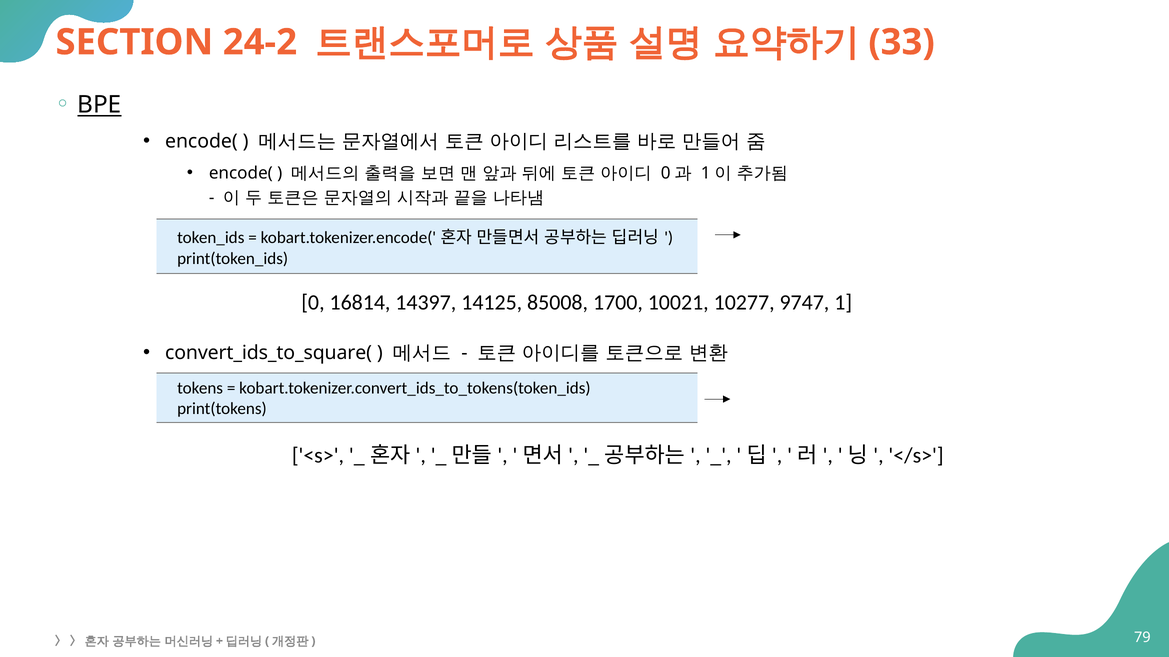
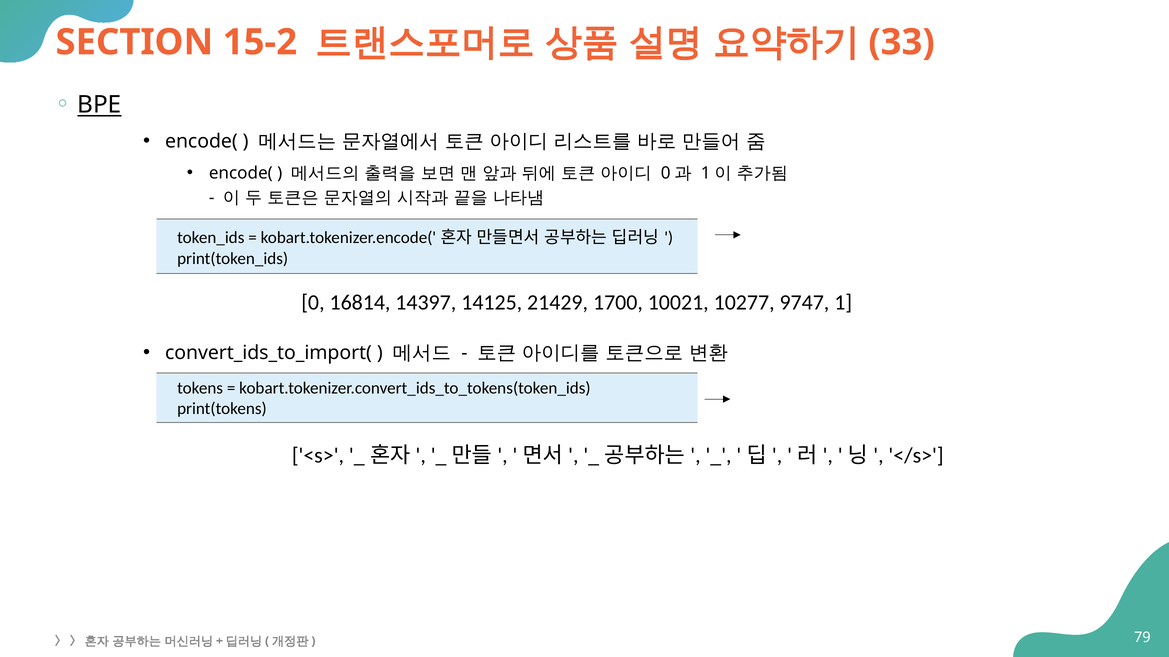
24-2: 24-2 -> 15-2 (260, 42)
85008: 85008 -> 21429 (558, 303)
convert_ids_to_square(: convert_ids_to_square( -> convert_ids_to_import( (269, 353)
